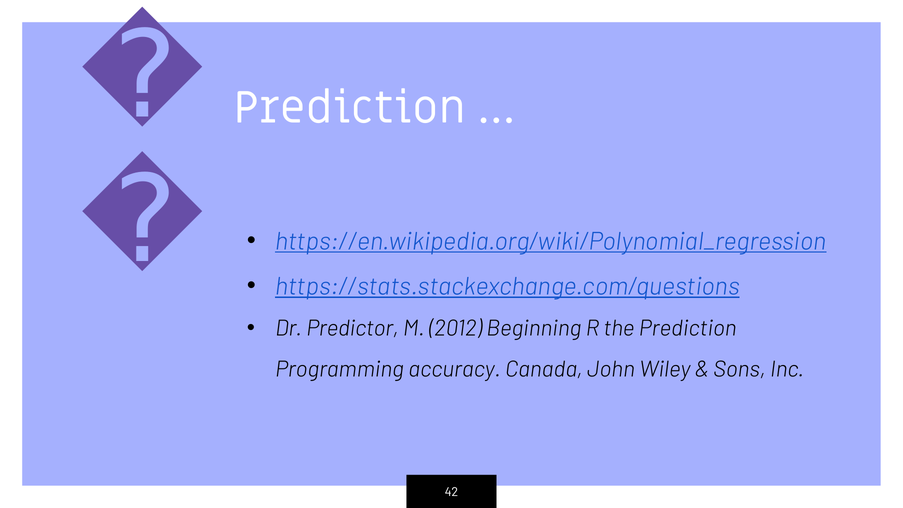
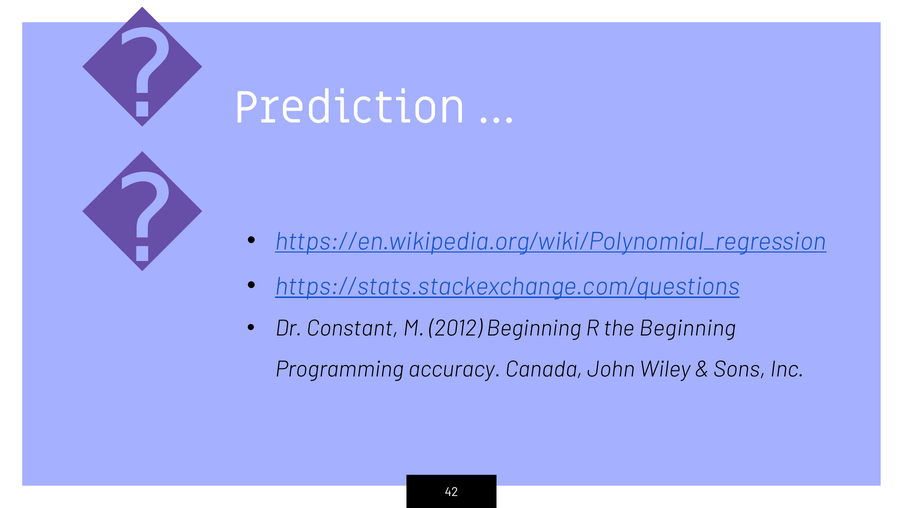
Predictor: Predictor -> Constant (352, 328)
the Prediction: Prediction -> Beginning (688, 328)
